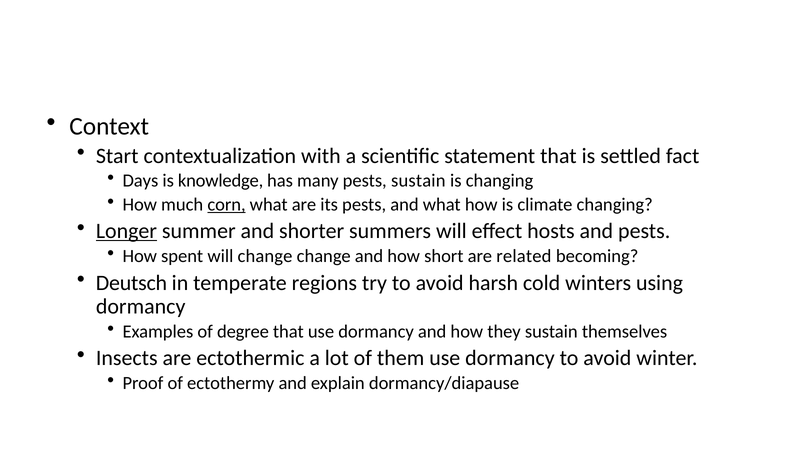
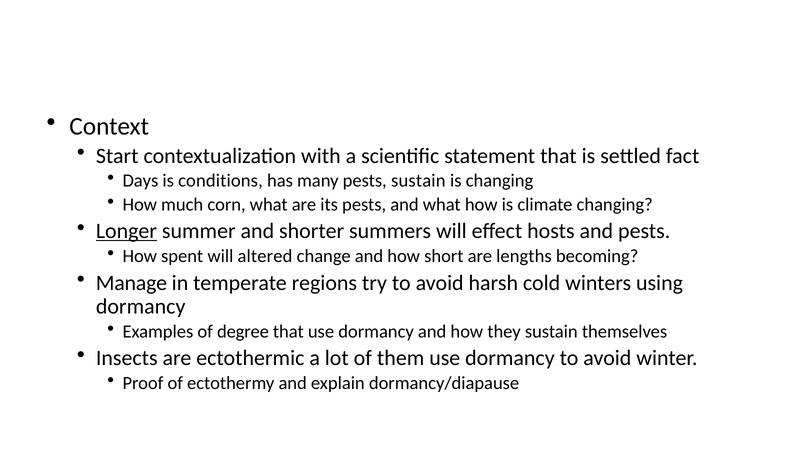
knowledge: knowledge -> conditions (220, 181)
corn underline: present -> none (226, 204)
will change: change -> altered (265, 256)
related: related -> lengths (524, 256)
Deutsch: Deutsch -> Manage (131, 283)
